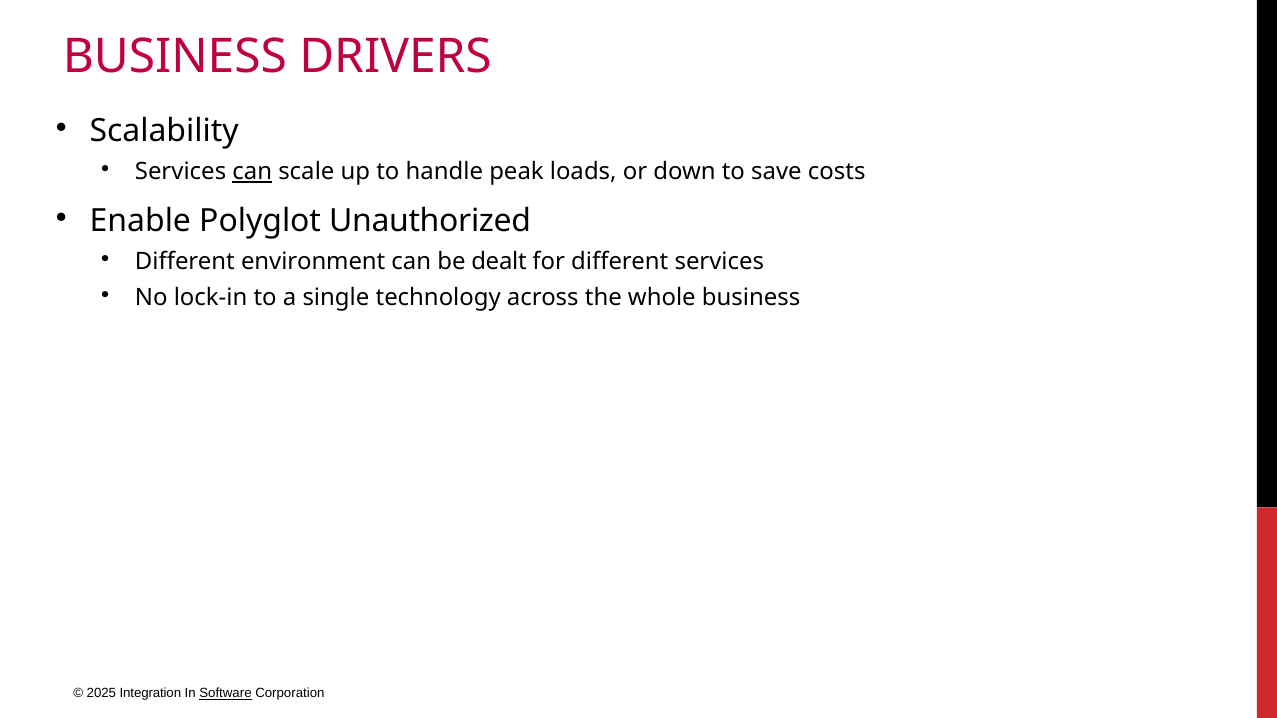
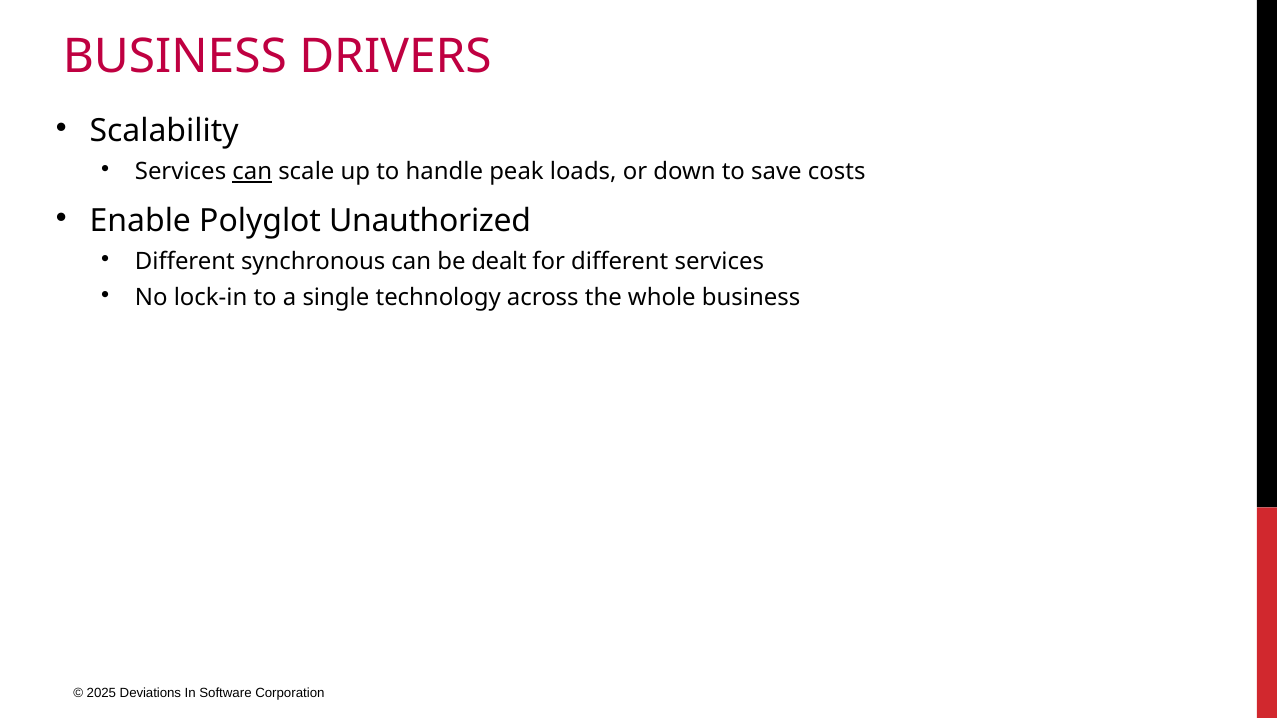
environment: environment -> synchronous (313, 262)
Integration: Integration -> Deviations (150, 694)
Software underline: present -> none (226, 694)
